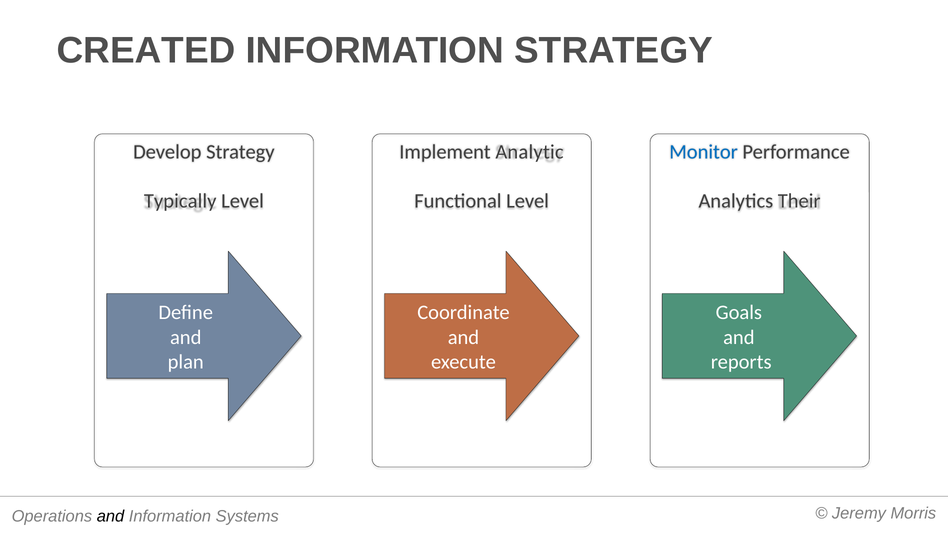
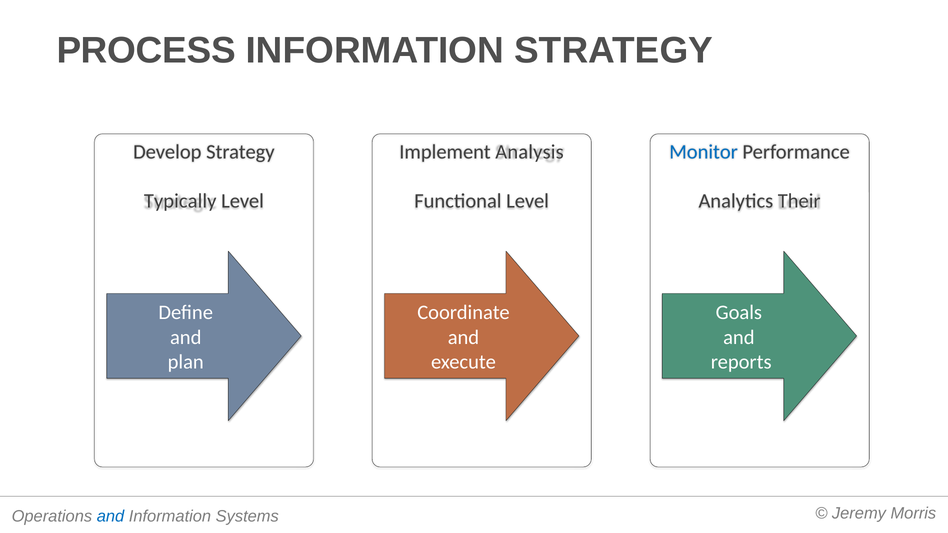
CREATED: CREATED -> PROCESS (146, 51)
Analytic: Analytic -> Analysis (530, 152)
and colour: black -> blue (110, 516)
